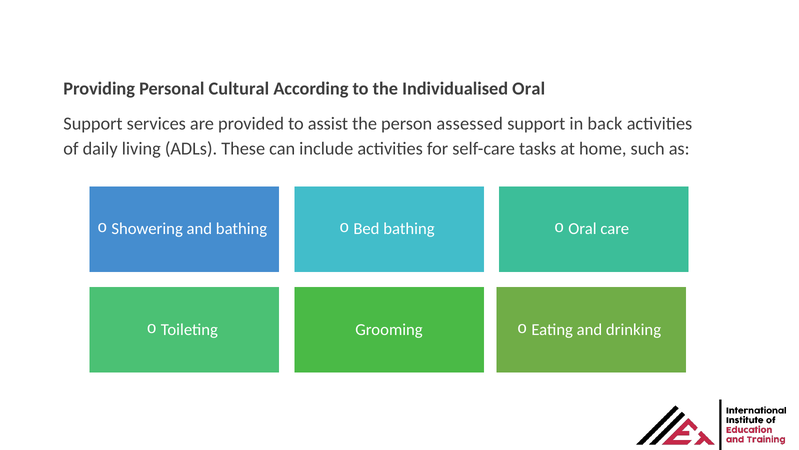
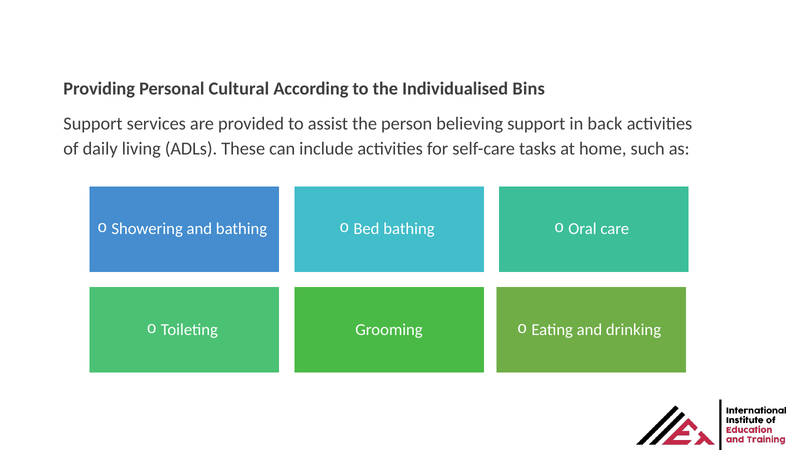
Oral: Oral -> Bins (529, 88)
assessed: assessed -> believing (470, 123)
